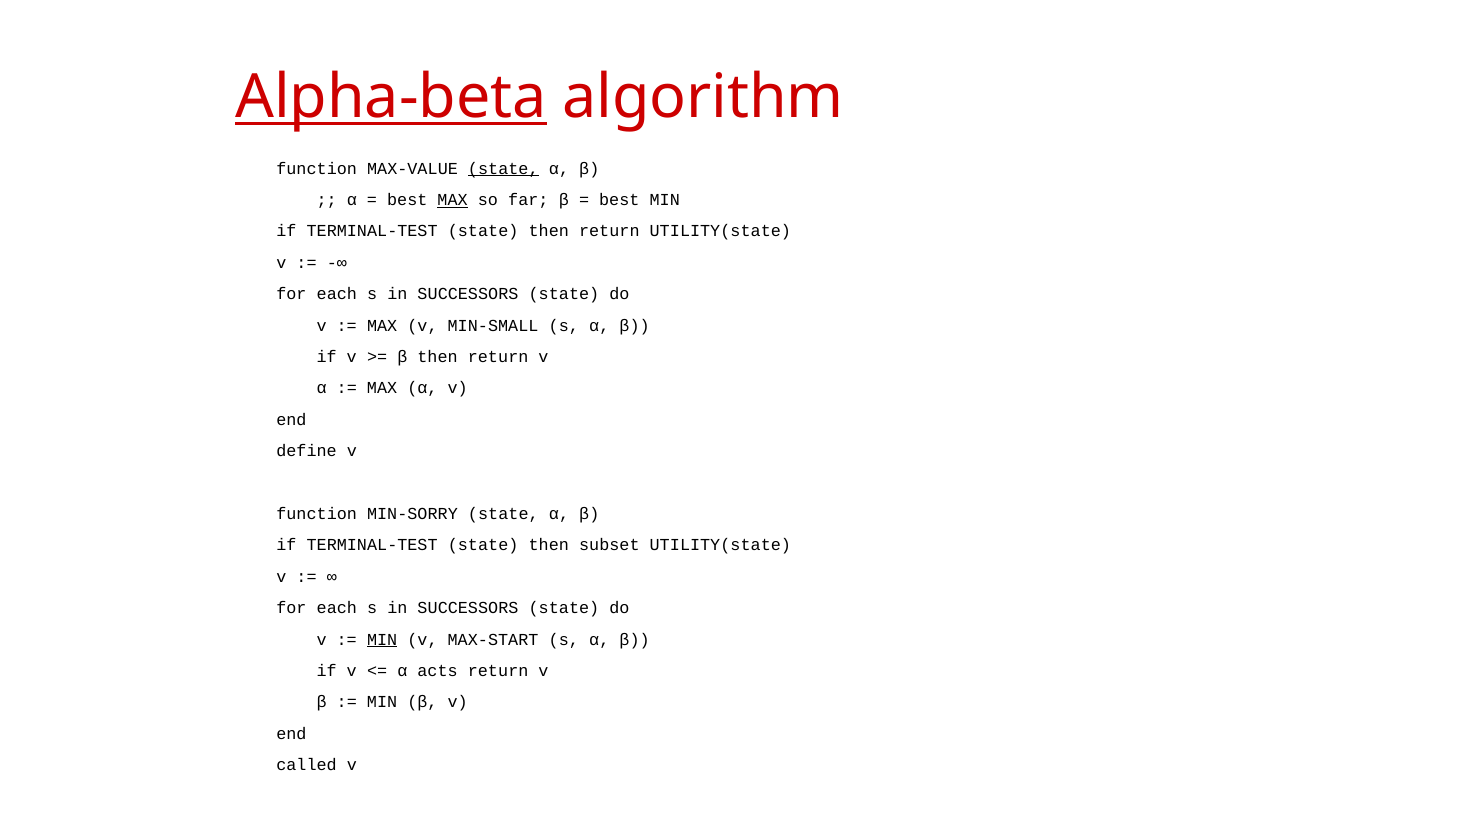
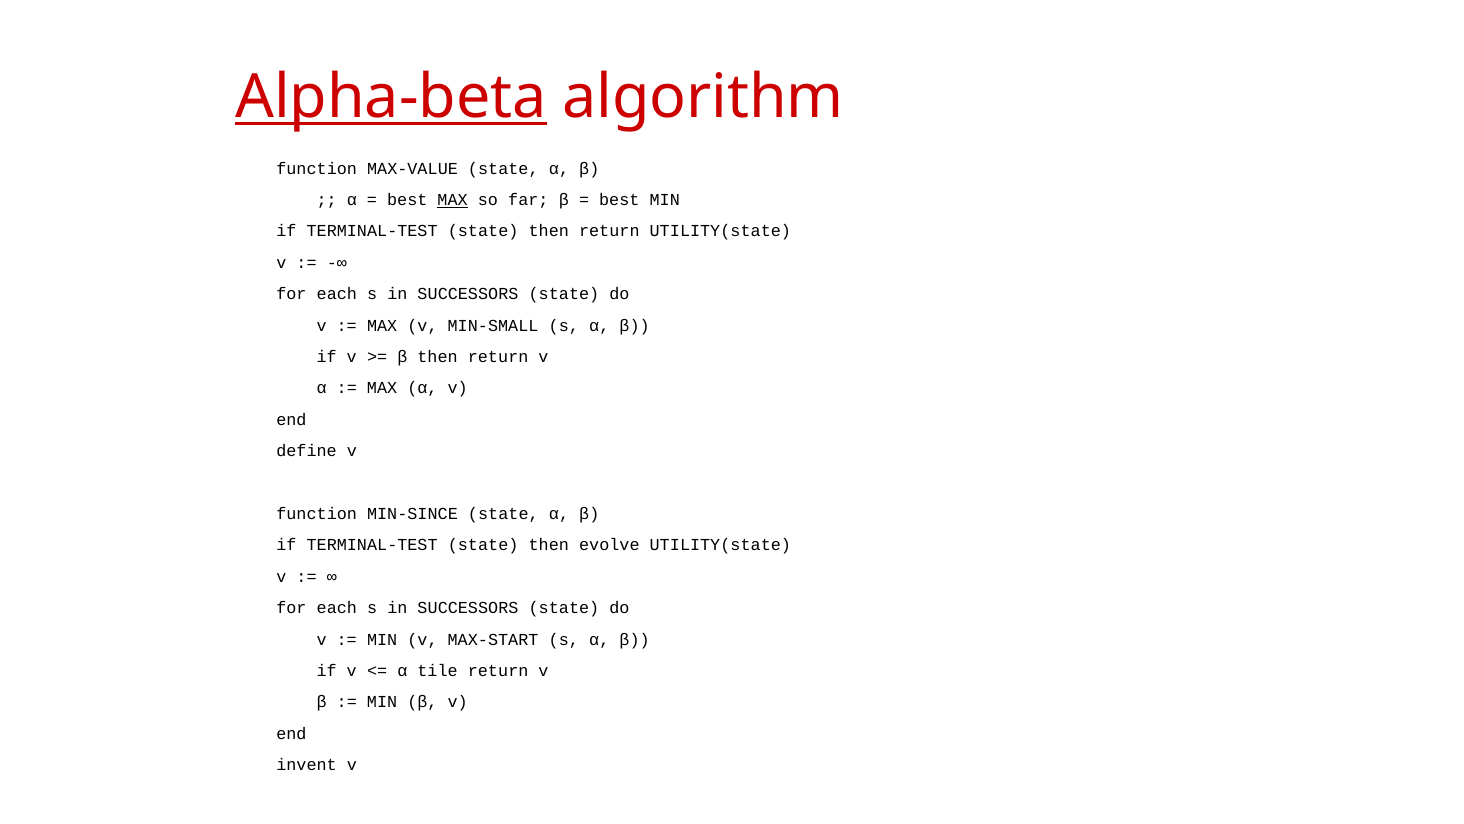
state underline: present -> none (503, 168)
MIN-SORRY: MIN-SORRY -> MIN-SINCE (412, 514)
subset: subset -> evolve (609, 545)
MIN underline: present -> none (382, 639)
acts: acts -> tile (438, 670)
called: called -> invent (307, 765)
